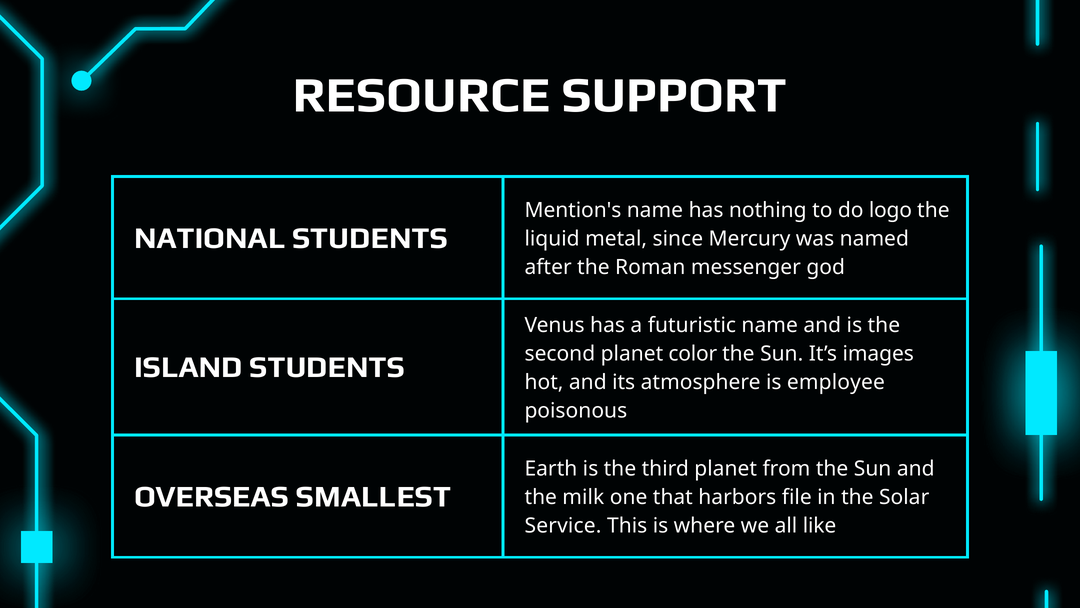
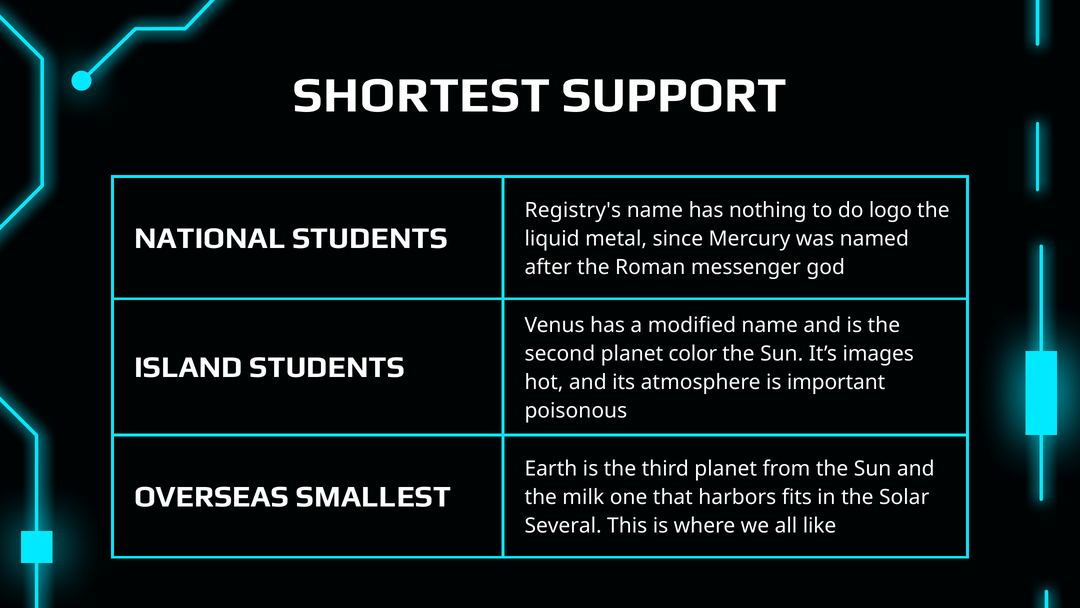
RESOURCE: RESOURCE -> SHORTEST (421, 95)
Mention's: Mention's -> Registry's (573, 210)
futuristic: futuristic -> modified (692, 325)
employee: employee -> important (836, 382)
file: file -> fits (797, 497)
Service: Service -> Several (563, 526)
